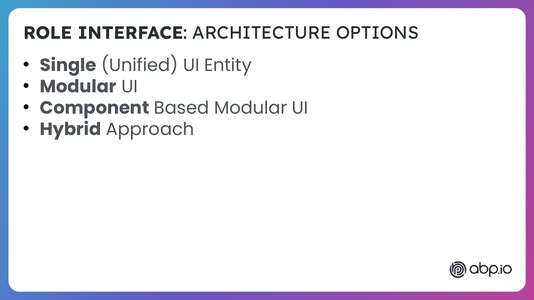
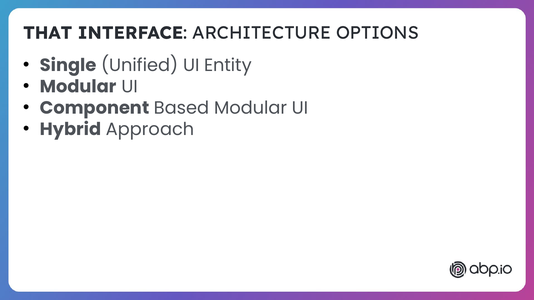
ROLE: ROLE -> THAT (48, 33)
